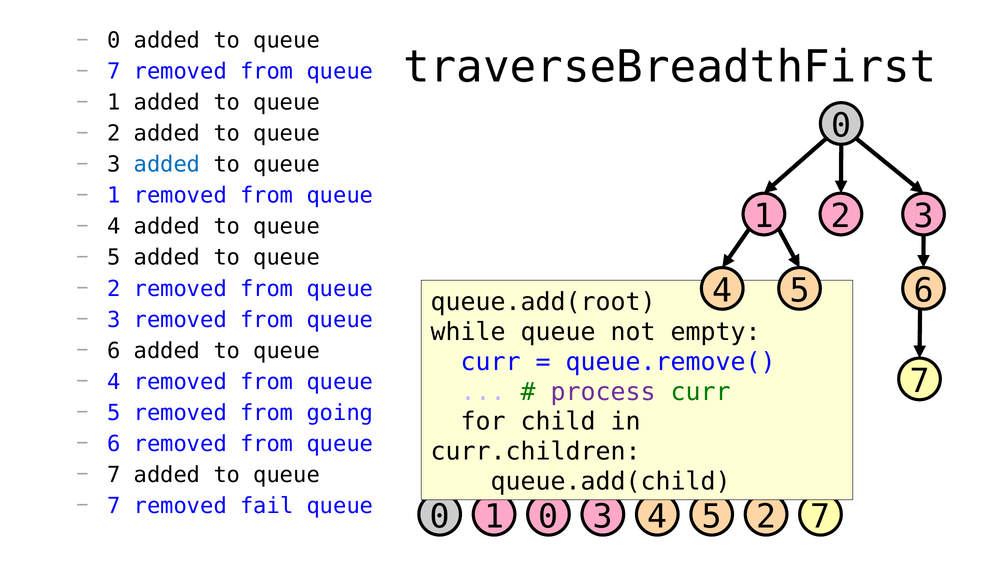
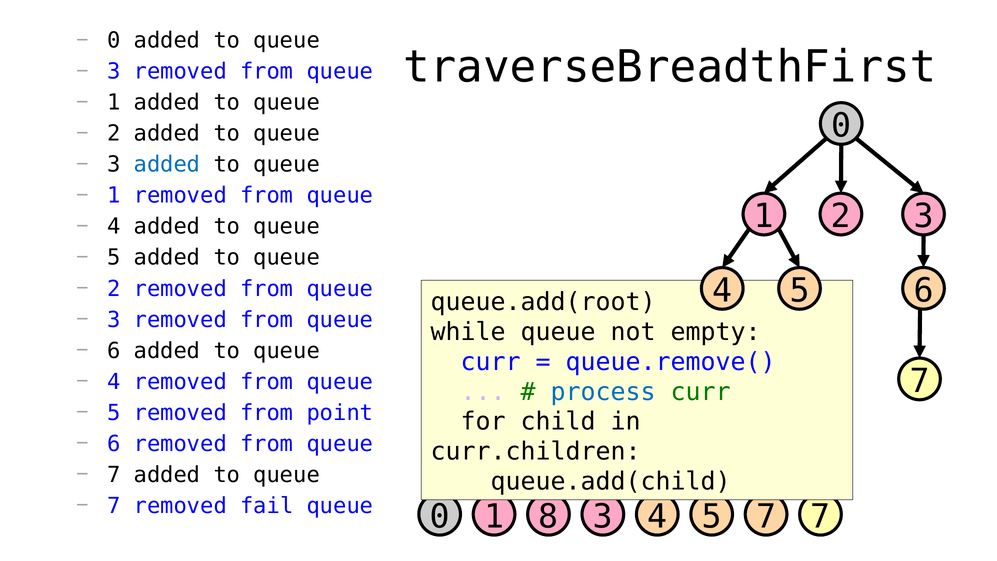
7: 7 -> 3 (114, 72)
process colour: purple -> blue (603, 392)
going: going -> point (340, 413)
1 0: 0 -> 8 (548, 516)
3 4 5 2: 2 -> 7 (766, 516)
